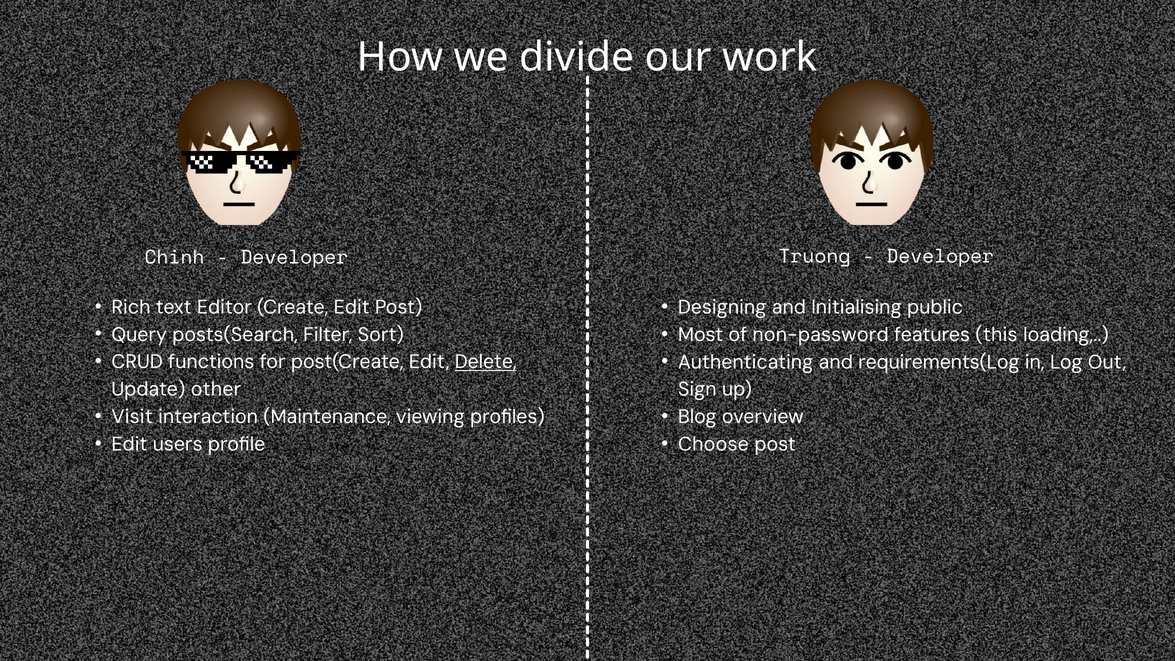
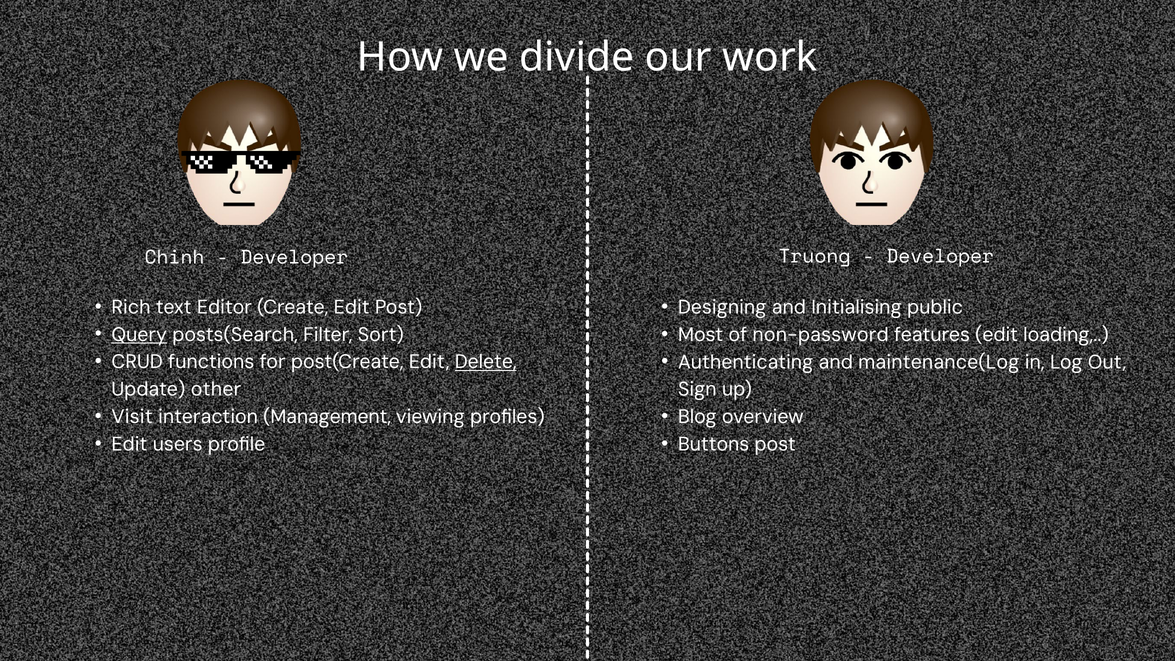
Query underline: none -> present (139, 335)
features this: this -> edit (997, 335)
requirements(Log: requirements(Log -> maintenance(Log (939, 362)
Maintenance: Maintenance -> Management (327, 417)
Choose: Choose -> Buttons (714, 444)
